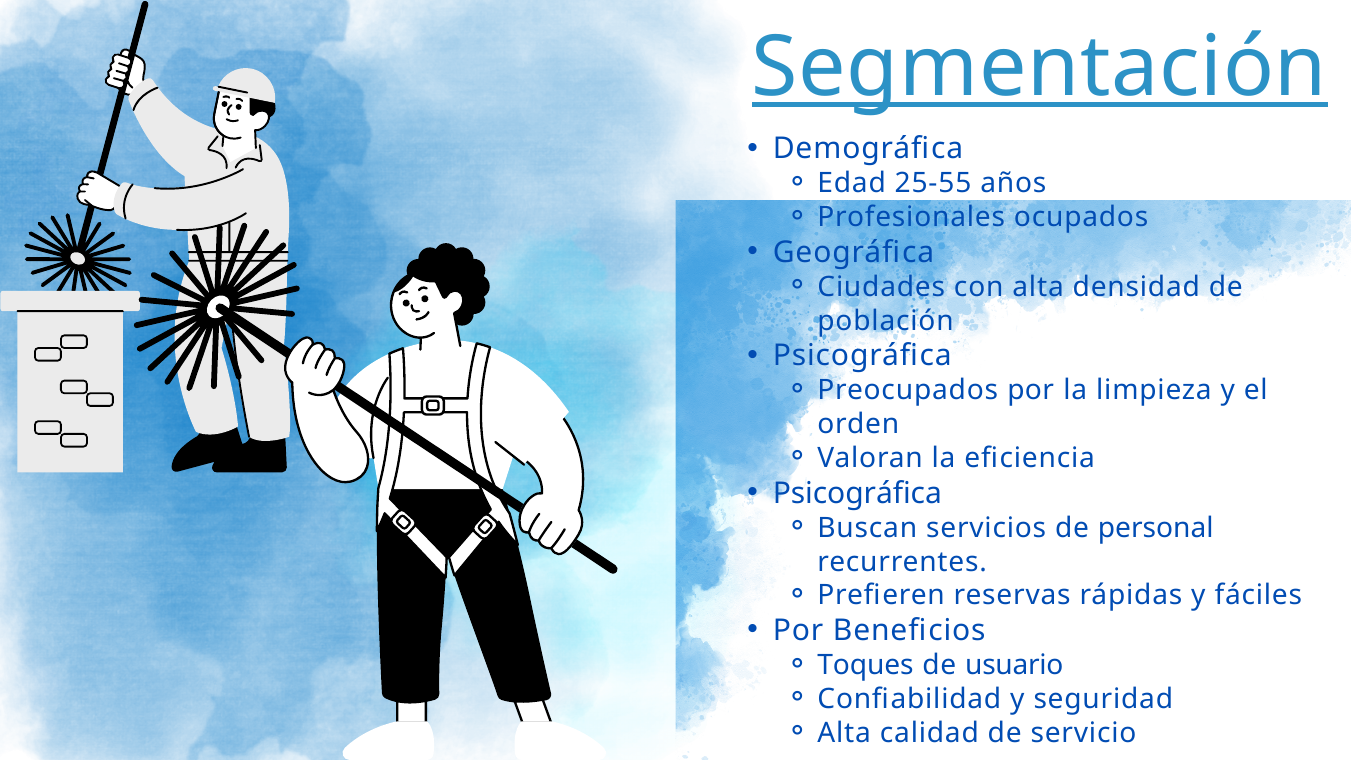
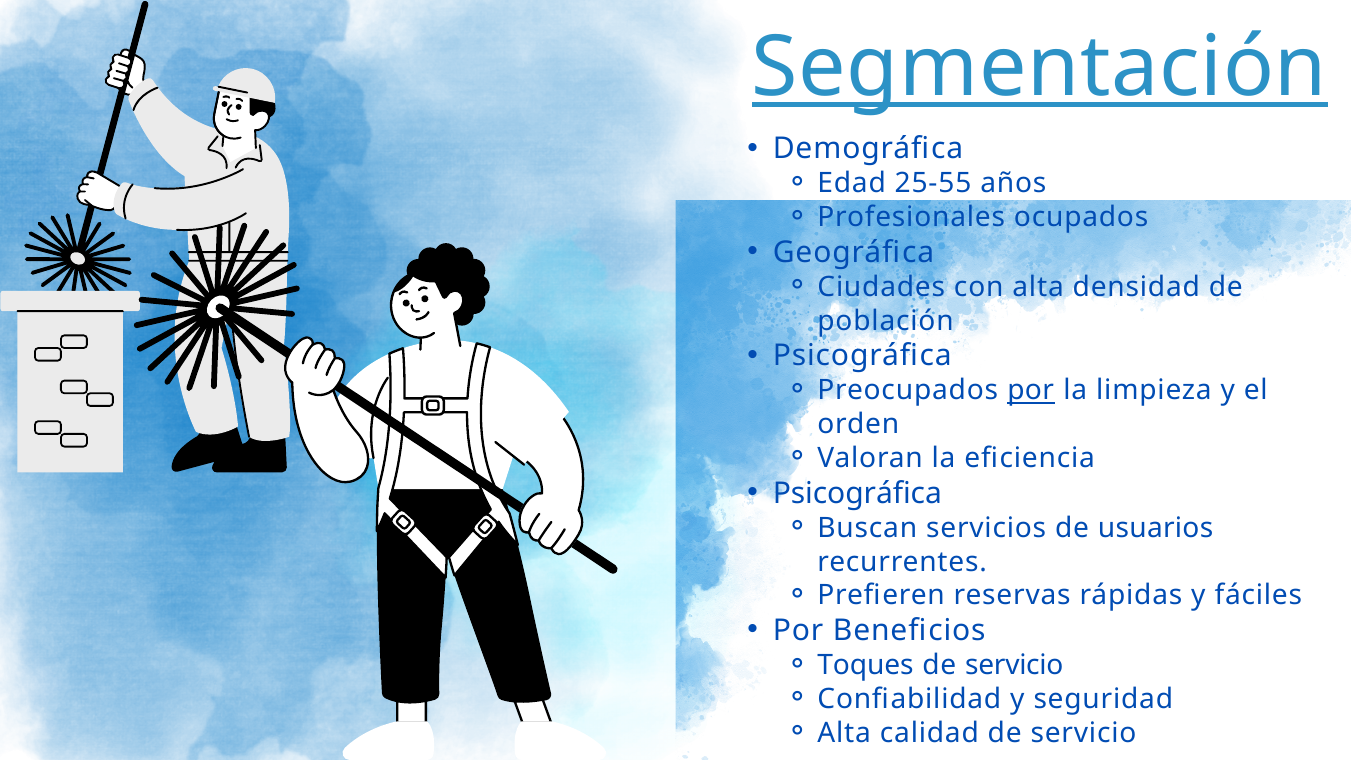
por underline: none -> present (1031, 391)
personal: personal -> usuarios (1156, 528)
usuario: usuario -> servicio (1014, 665)
